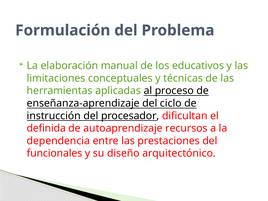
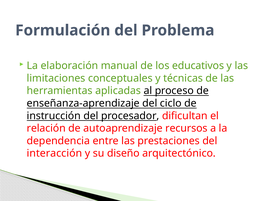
definida: definida -> relación (46, 128)
funcionales: funcionales -> interacción (54, 153)
